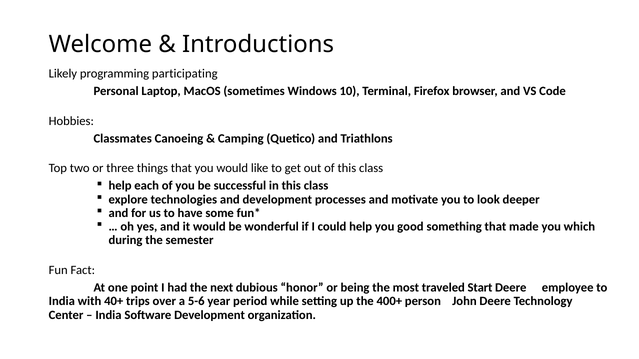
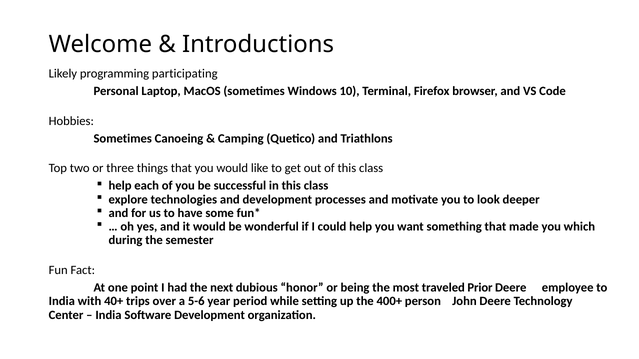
Classmates: Classmates -> Sometimes (123, 139)
good: good -> want (410, 227)
Start: Start -> Prior (480, 288)
